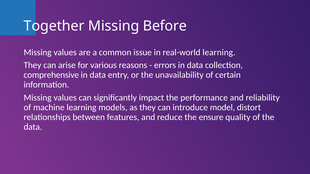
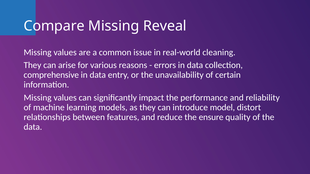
Together: Together -> Compare (54, 26)
Before: Before -> Reveal (165, 26)
real-world learning: learning -> cleaning (219, 52)
